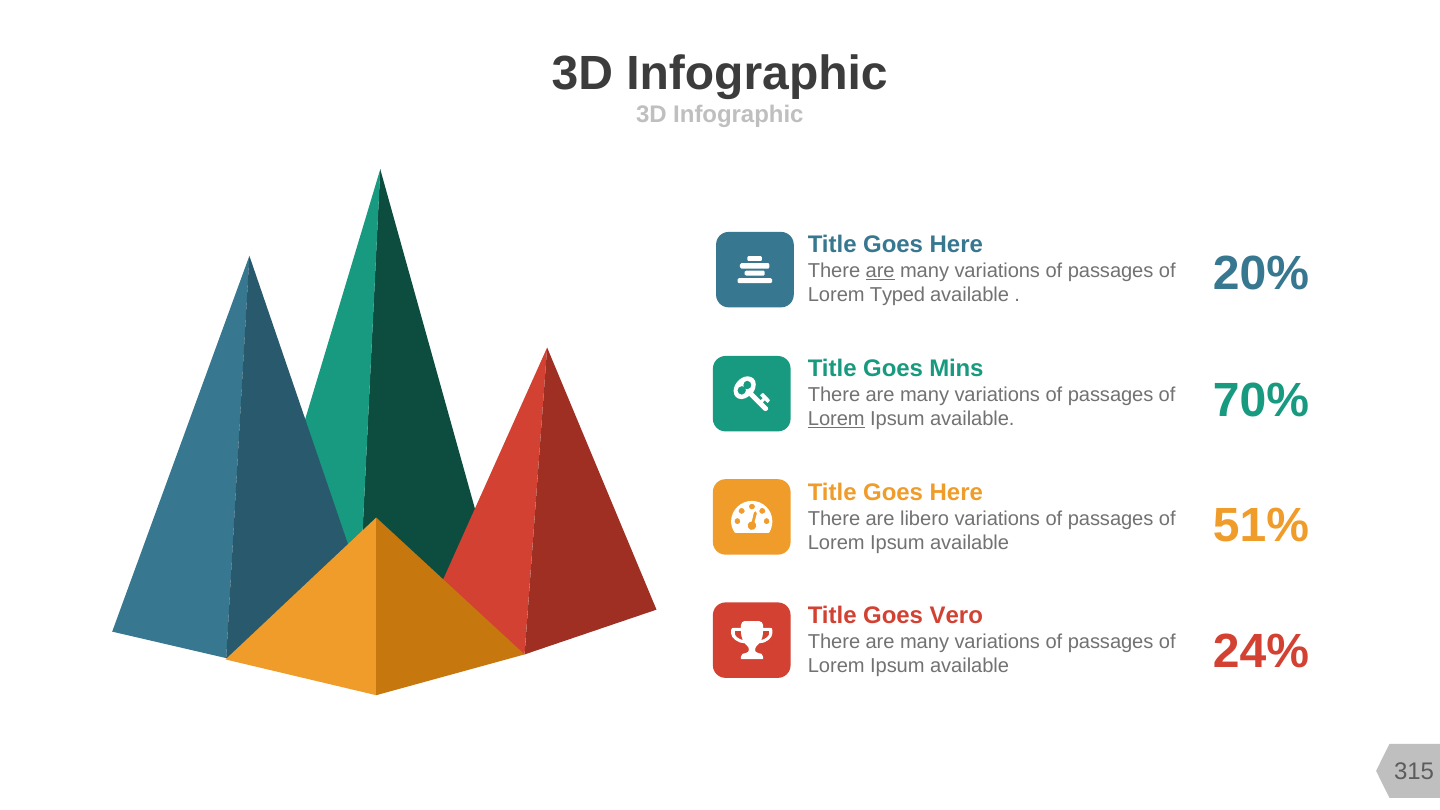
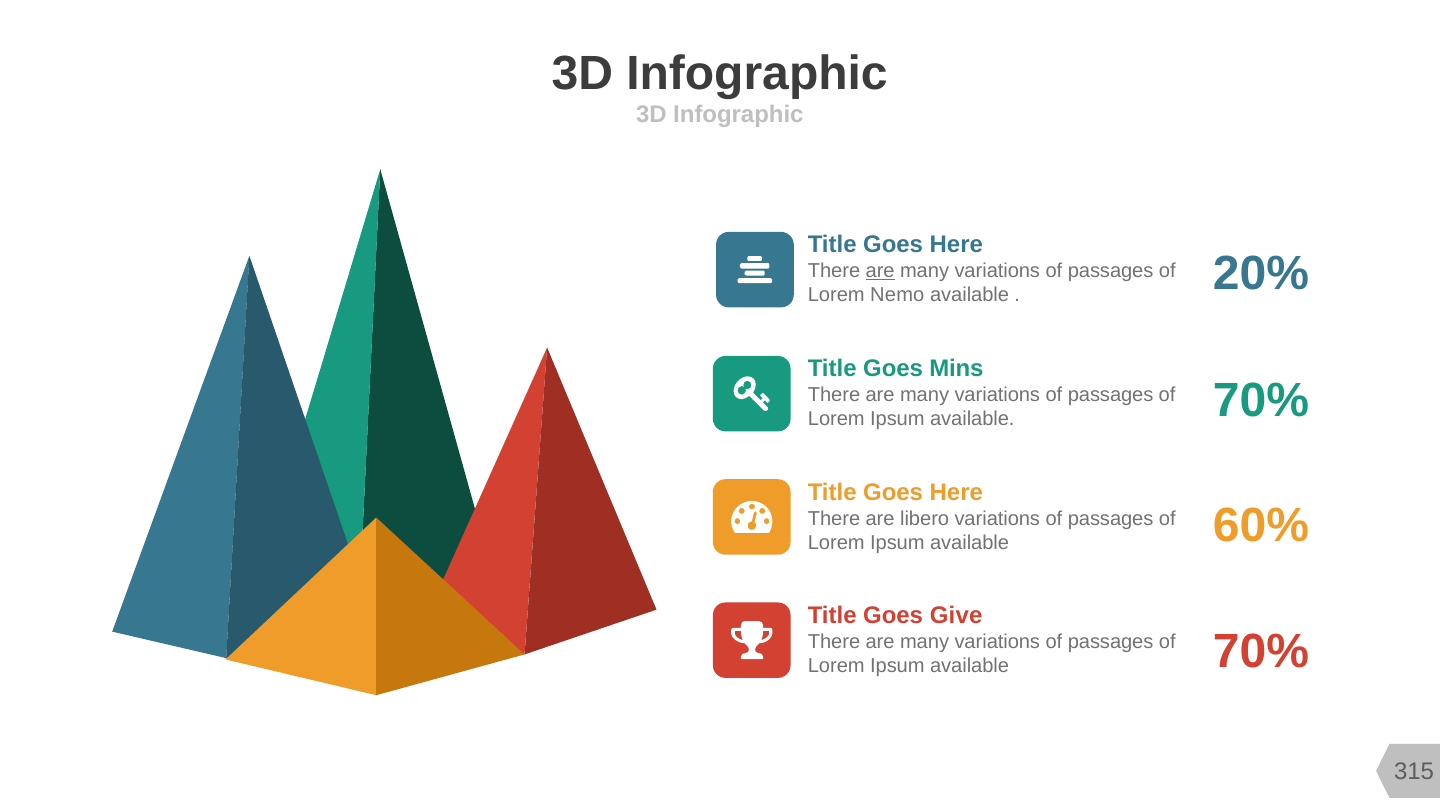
Typed: Typed -> Nemo (897, 295)
Lorem underline: present -> none (836, 419)
51%: 51% -> 60% (1261, 526)
Vero: Vero -> Give (956, 616)
24%: 24% -> 70% (1261, 652)
